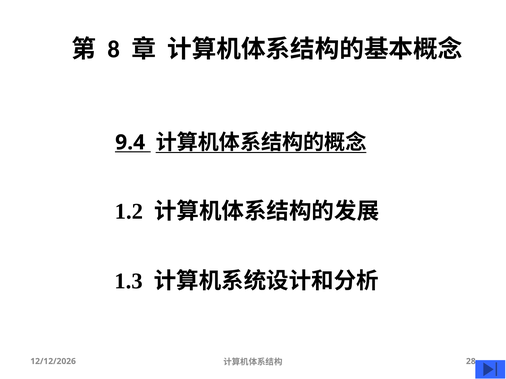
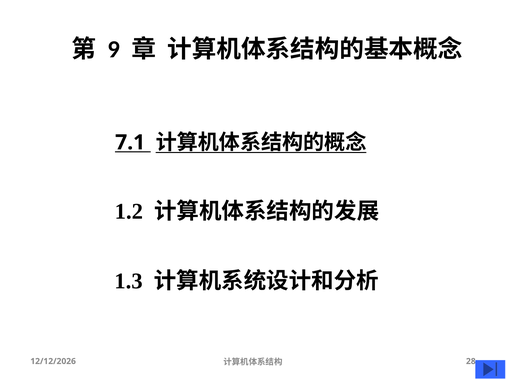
8: 8 -> 9 (114, 49)
9.4: 9.4 -> 7.1 (130, 143)
